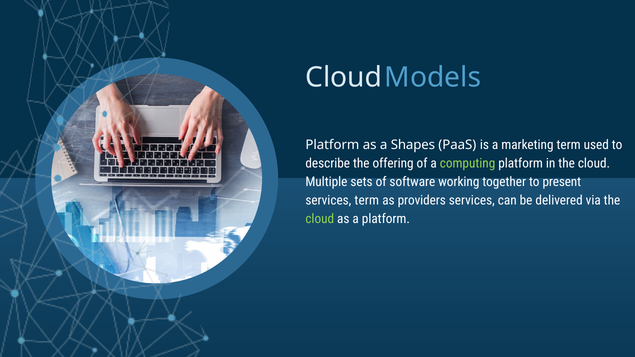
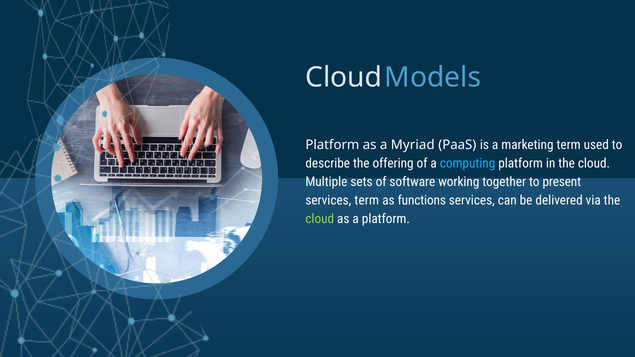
Shapes: Shapes -> Myriad (413, 145)
computing colour: light green -> light blue (468, 163)
providers: providers -> functions (422, 200)
